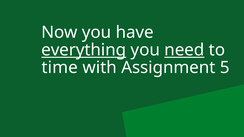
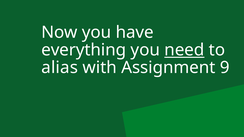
everything underline: present -> none (84, 50)
time: time -> alias (60, 68)
5: 5 -> 9 (225, 68)
